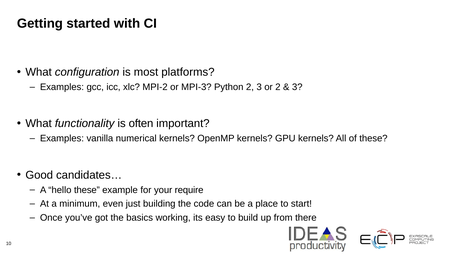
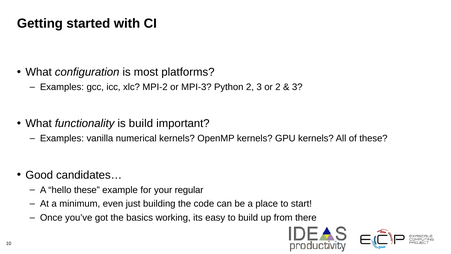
is often: often -> build (141, 123)
require: require -> regular (189, 190)
